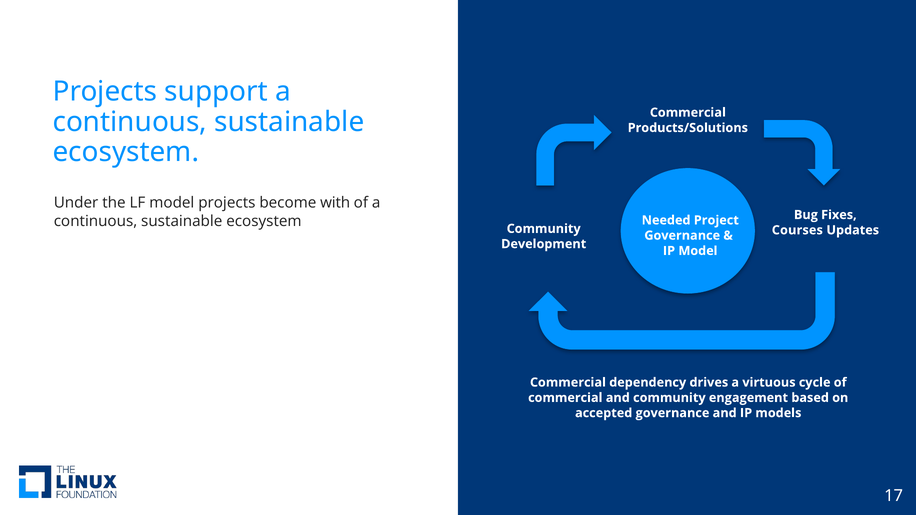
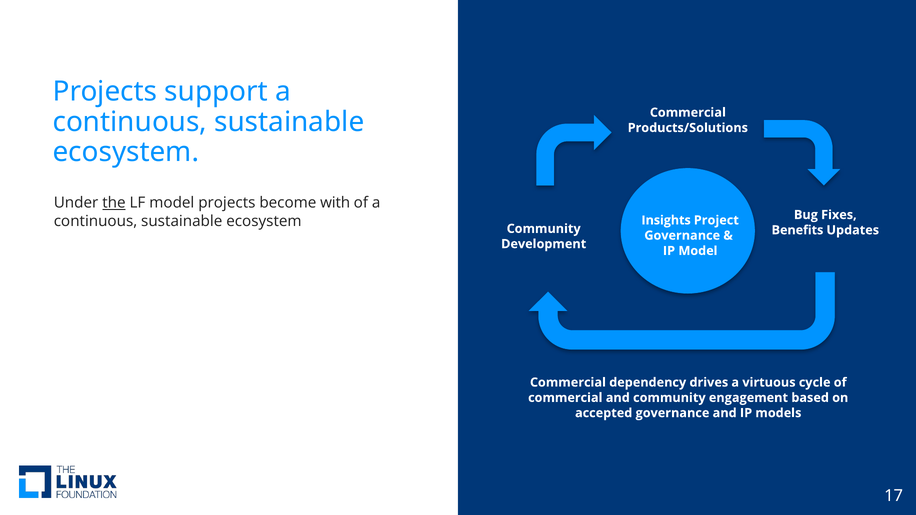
the underline: none -> present (114, 203)
Needed: Needed -> Insights (666, 220)
Courses: Courses -> Benefits (797, 230)
